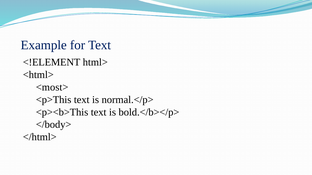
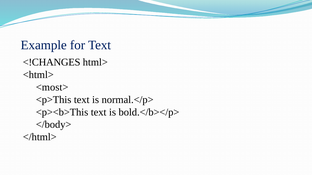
<!ELEMENT: <!ELEMENT -> <!CHANGES (52, 62)
